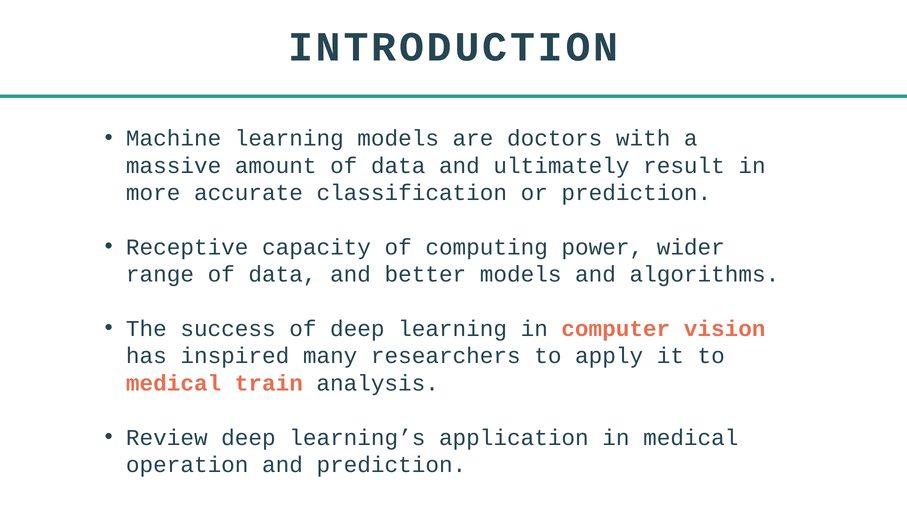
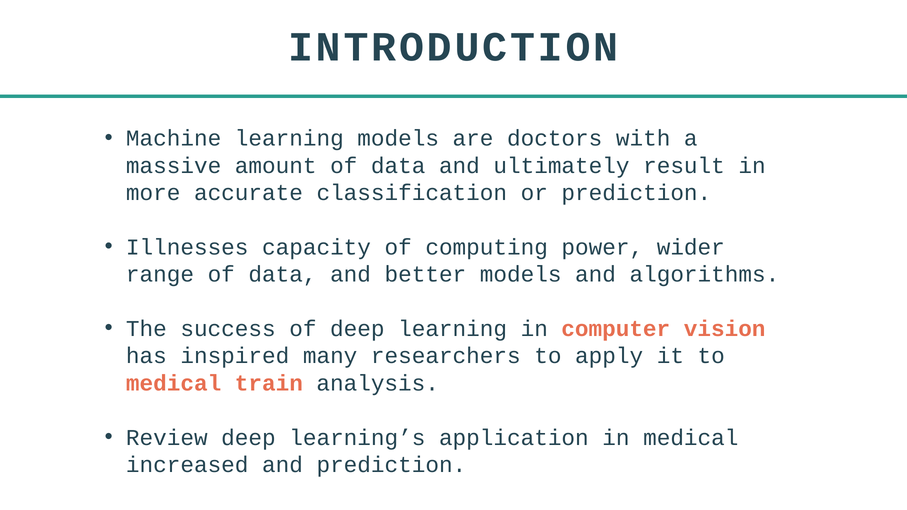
Receptive: Receptive -> Illnesses (187, 247)
operation: operation -> increased (187, 465)
